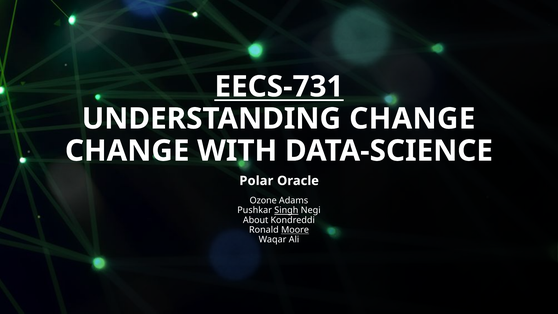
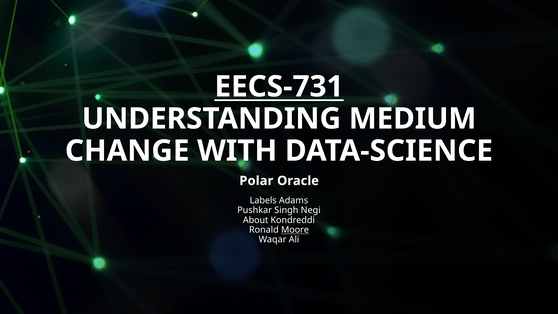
UNDERSTANDING CHANGE: CHANGE -> MEDIUM (413, 119)
Ozone: Ozone -> Labels (263, 200)
Singh underline: present -> none (286, 210)
